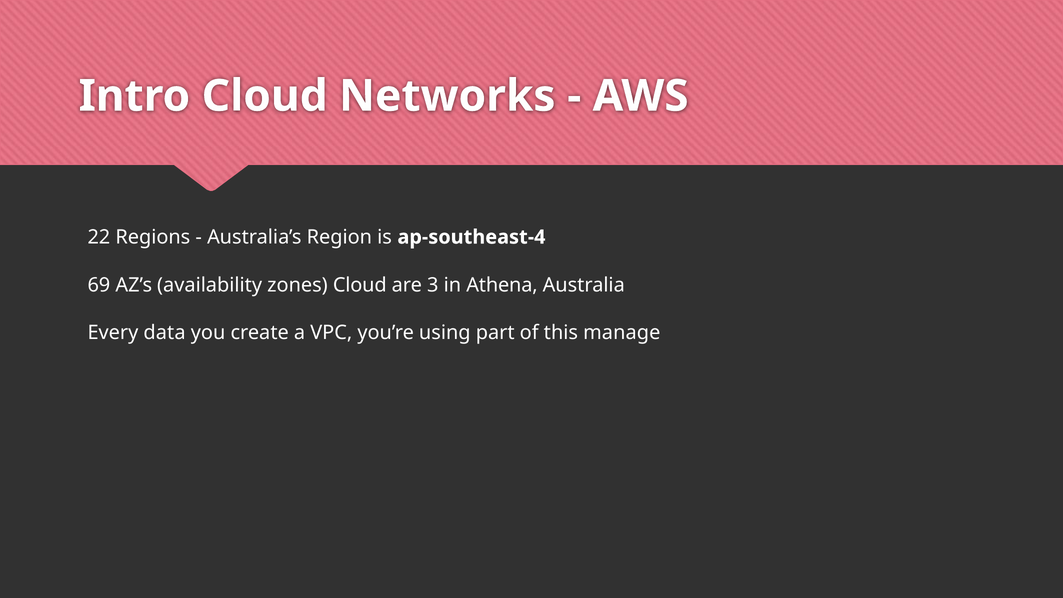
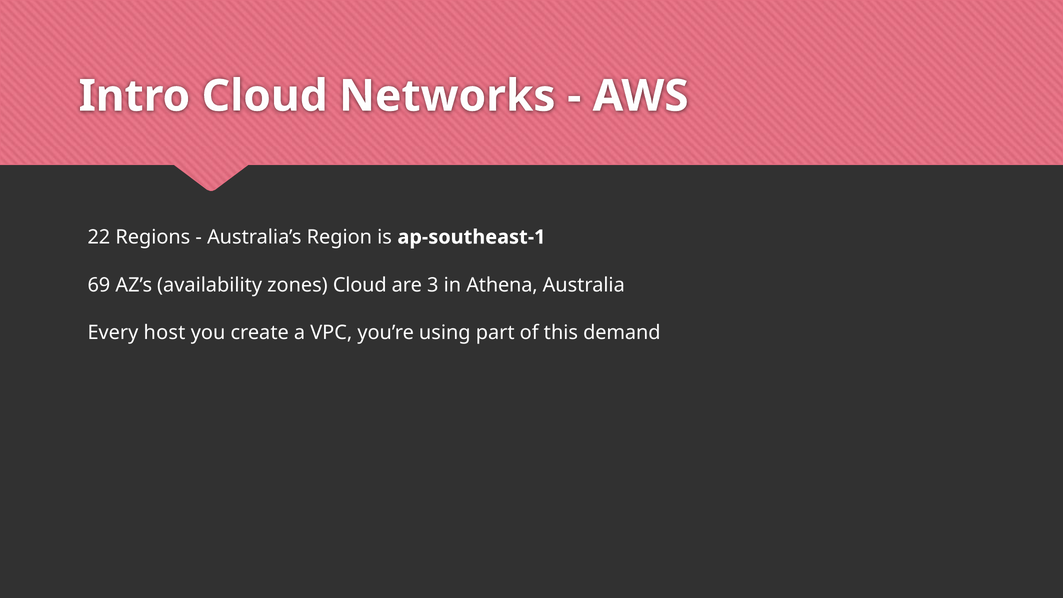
ap-southeast-4: ap-southeast-4 -> ap-southeast-1 (471, 237)
data: data -> host (164, 333)
manage: manage -> demand (622, 333)
